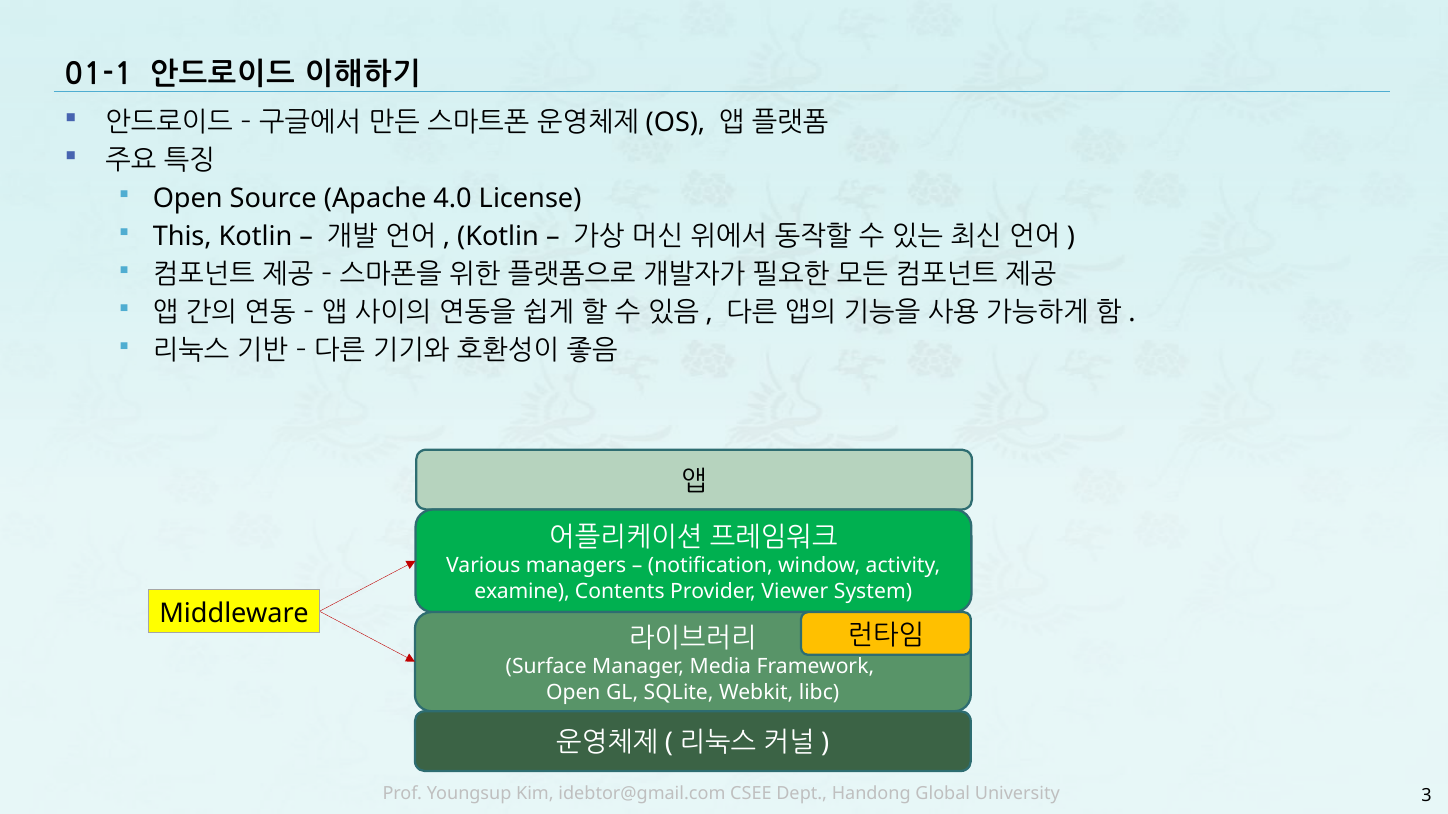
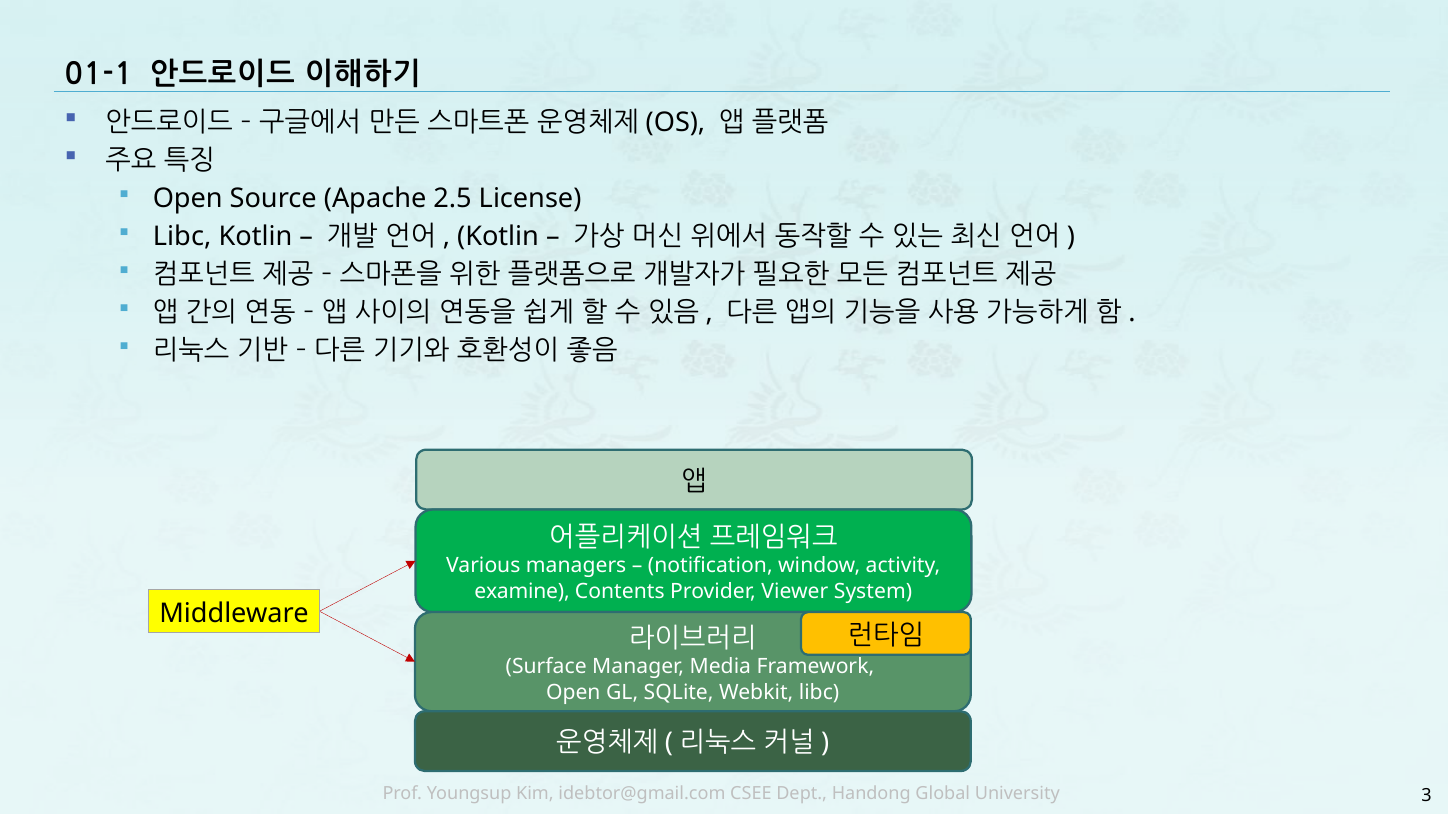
4.0: 4.0 -> 2.5 (453, 199)
This: This -> Libc (182, 237)
